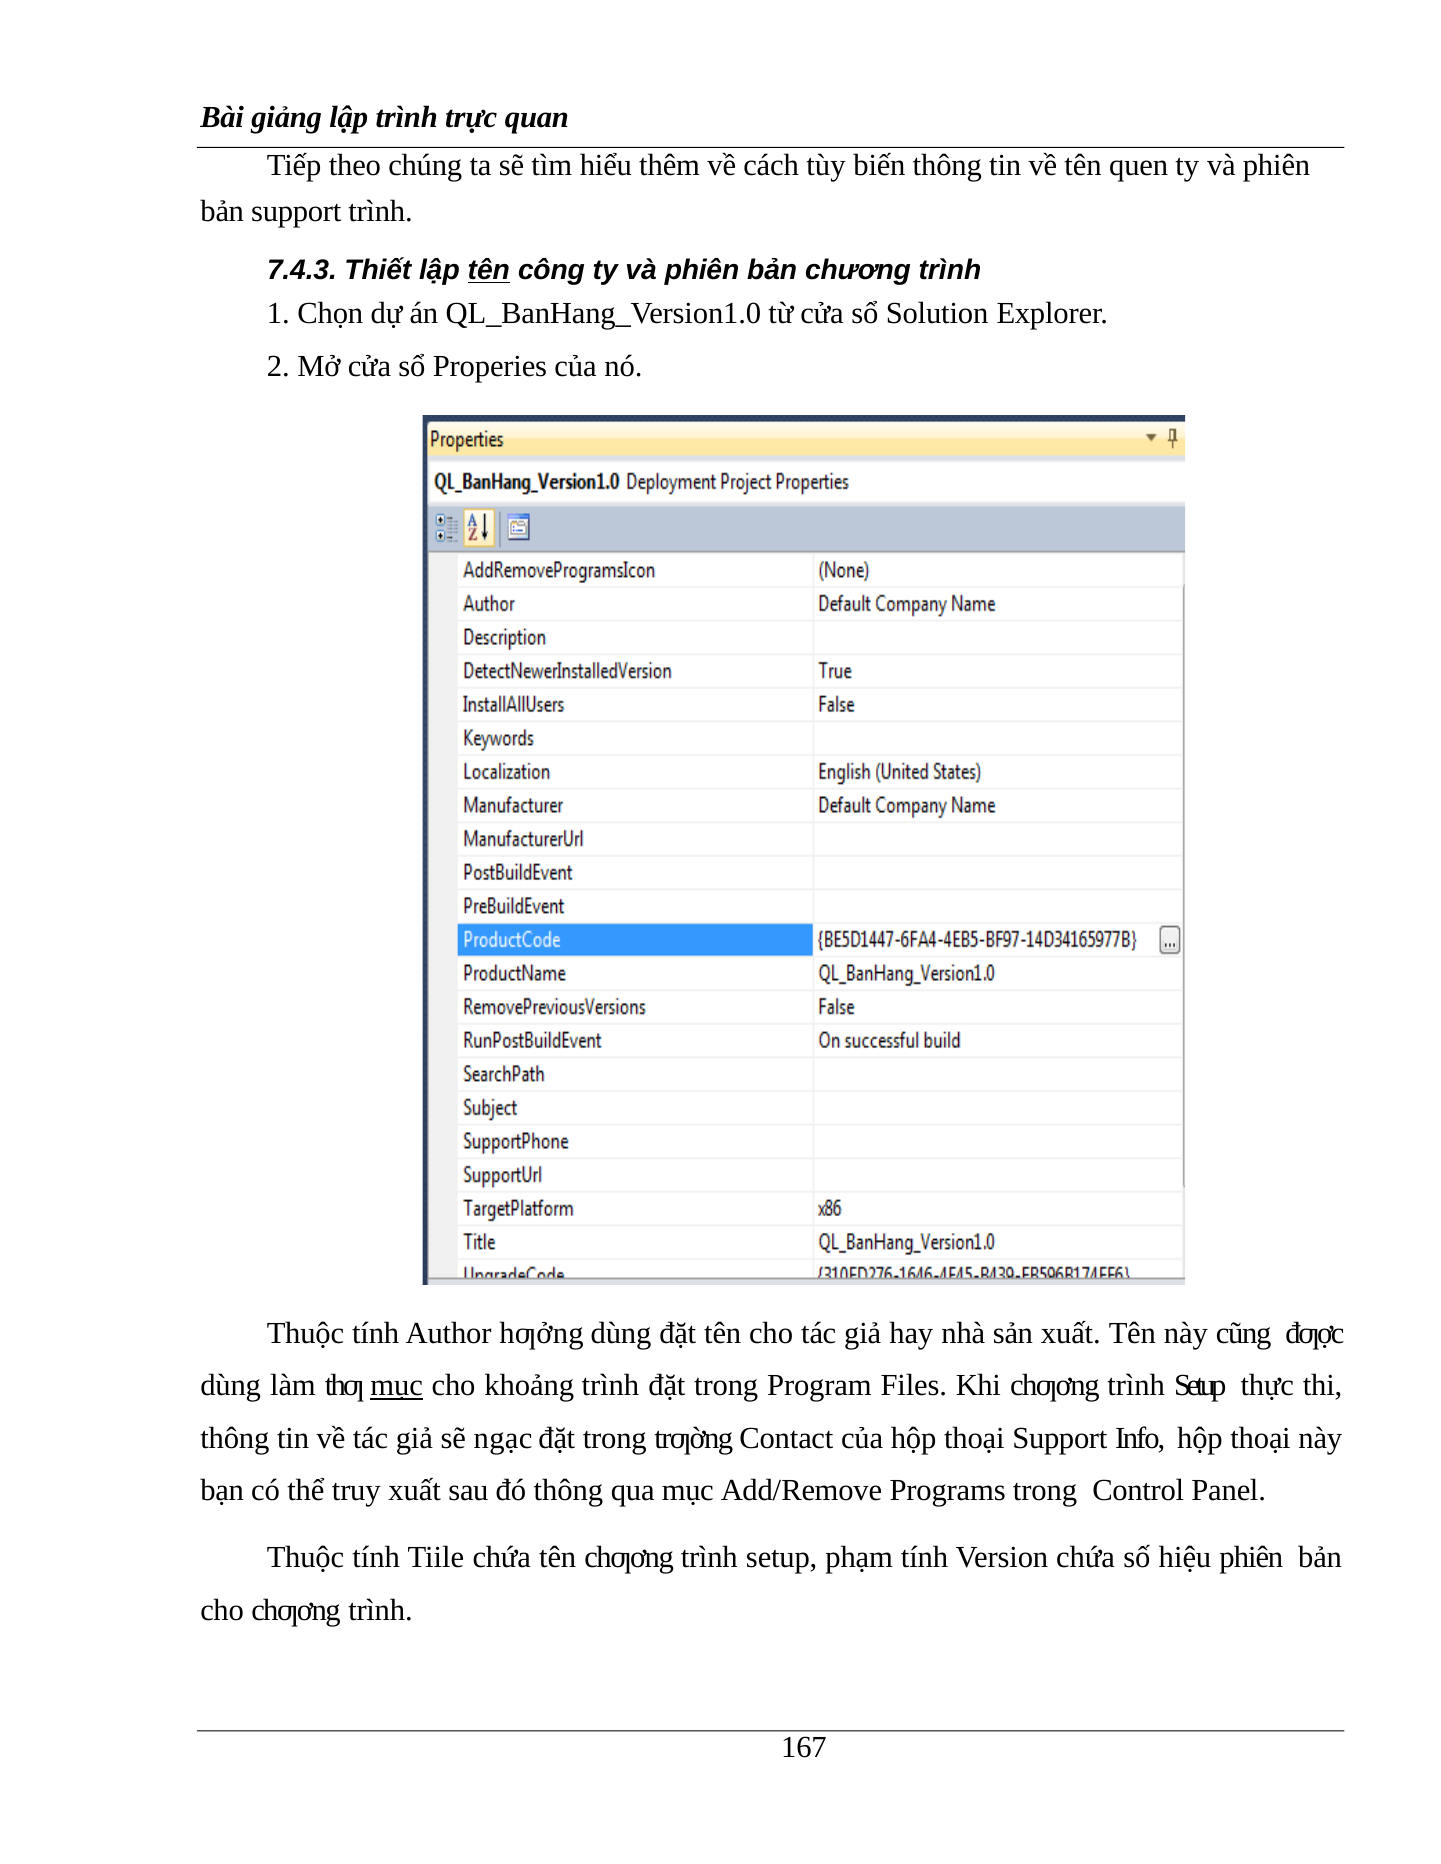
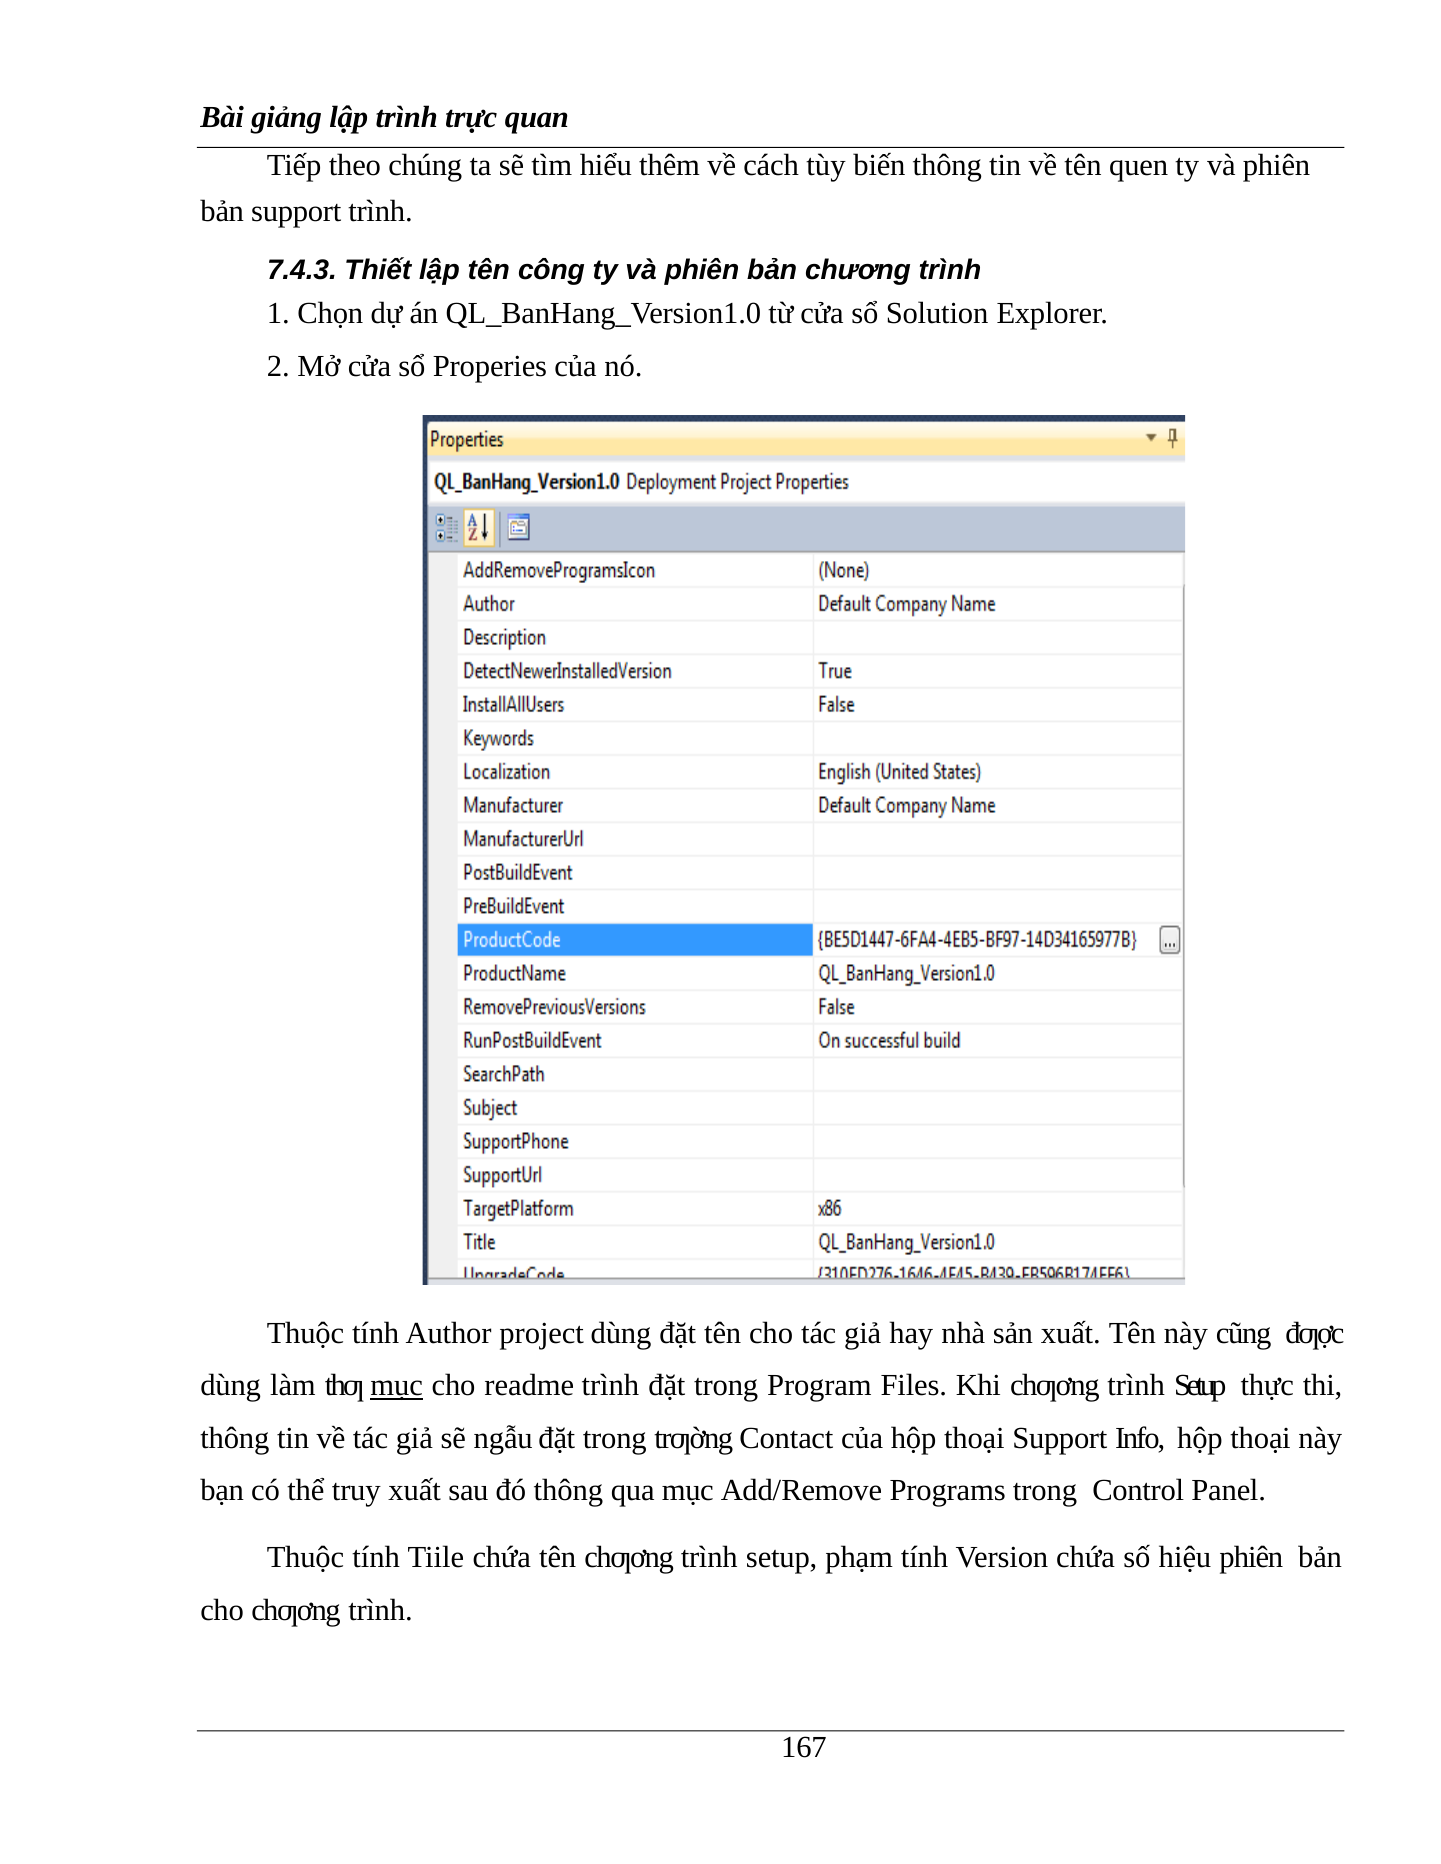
tên underline: present -> none (489, 270)
hƣởng: hƣởng -> project (542, 1334)
khoảng: khoảng -> readme (529, 1386)
ngạc: ngạc -> ngẫu (503, 1439)
